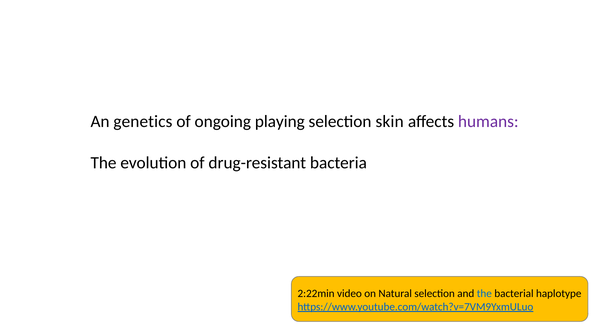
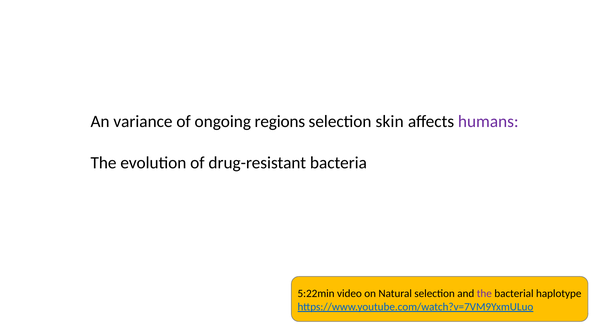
genetics: genetics -> variance (143, 121)
playing: playing -> regions (280, 121)
2:22min: 2:22min -> 5:22min (316, 293)
the colour: blue -> purple (484, 293)
